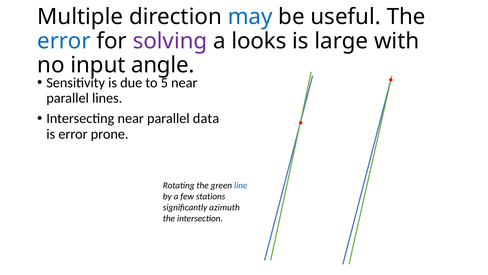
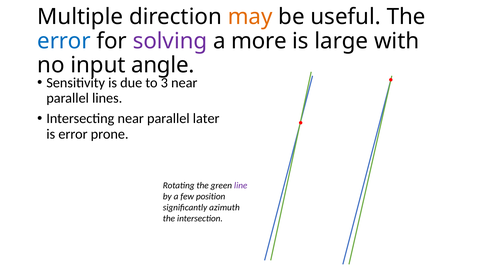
may colour: blue -> orange (250, 17)
looks: looks -> more (259, 41)
5: 5 -> 3 (164, 83)
data: data -> later (206, 118)
line colour: blue -> purple (241, 185)
stations: stations -> position (211, 196)
